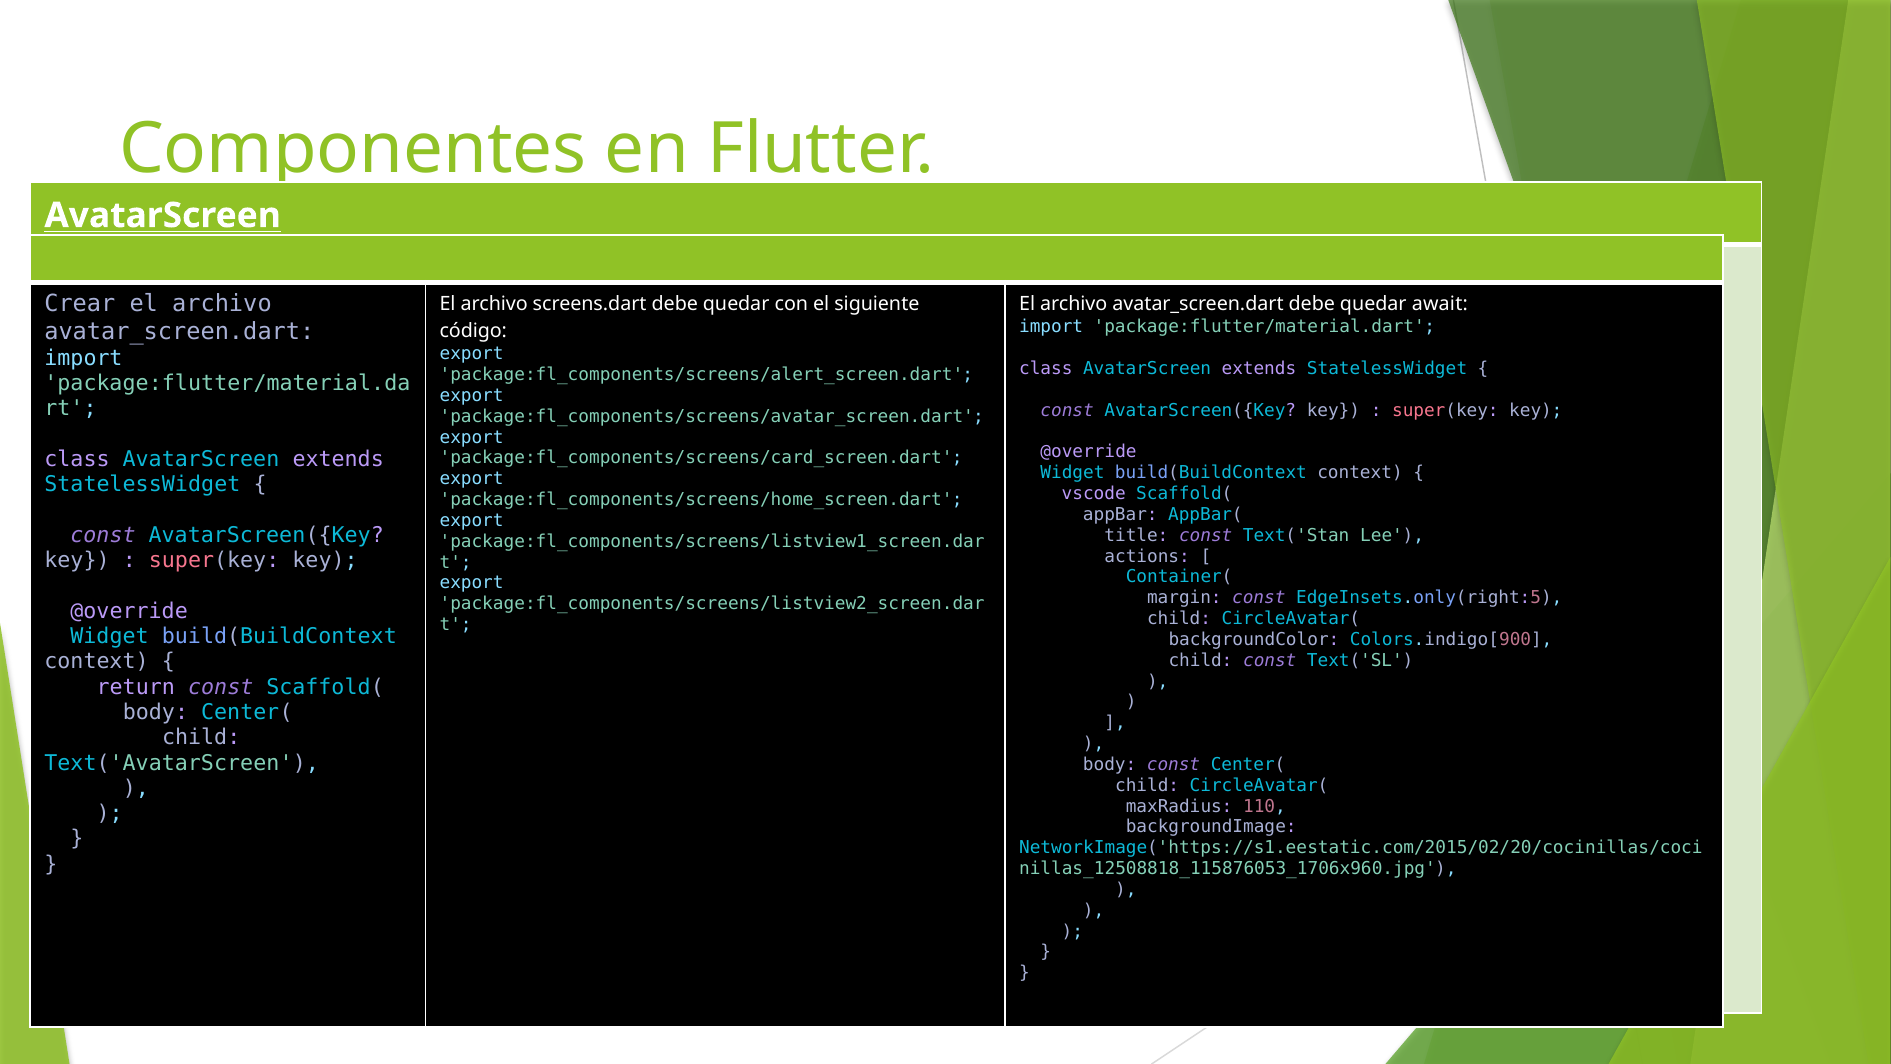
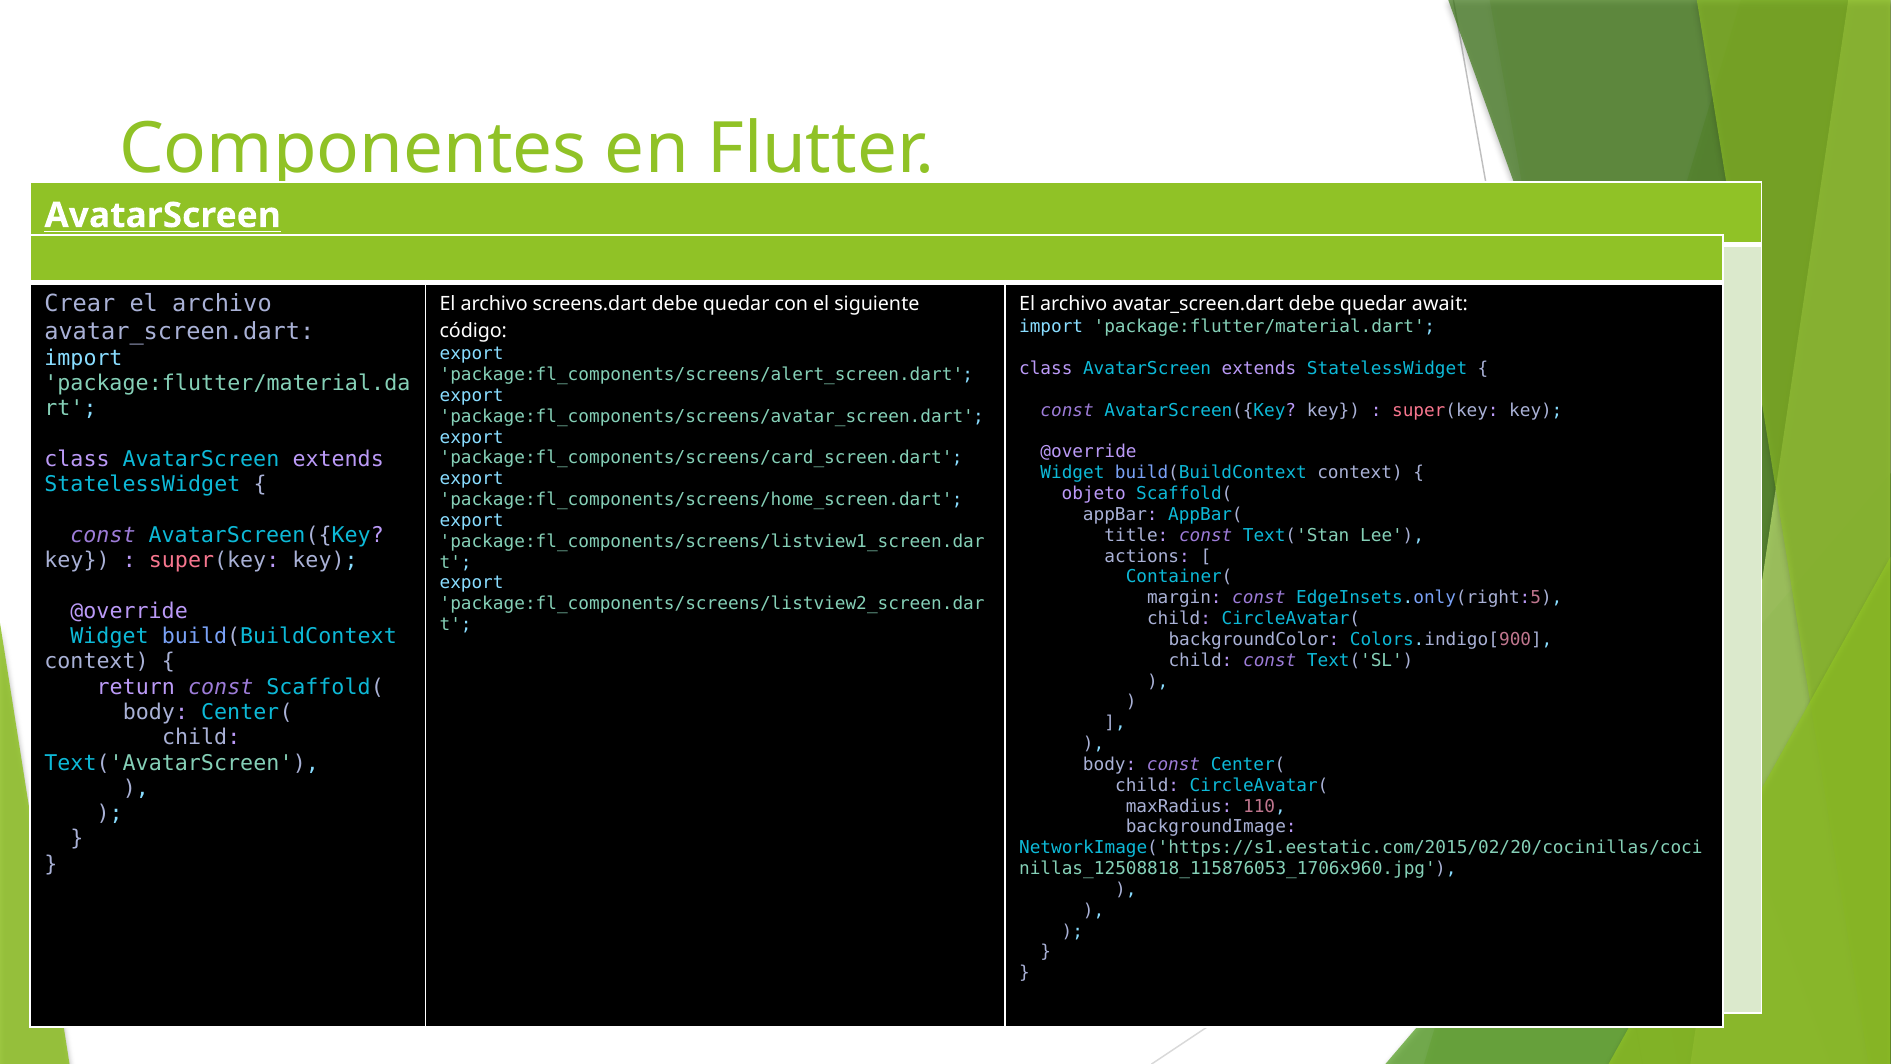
vscode: vscode -> objeto (1094, 494)
